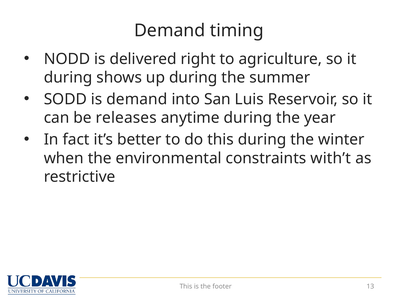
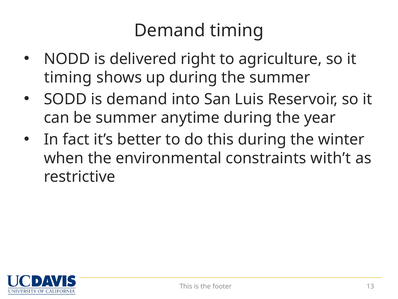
during: during -> timing (68, 77)
be releases: releases -> summer (126, 118)
